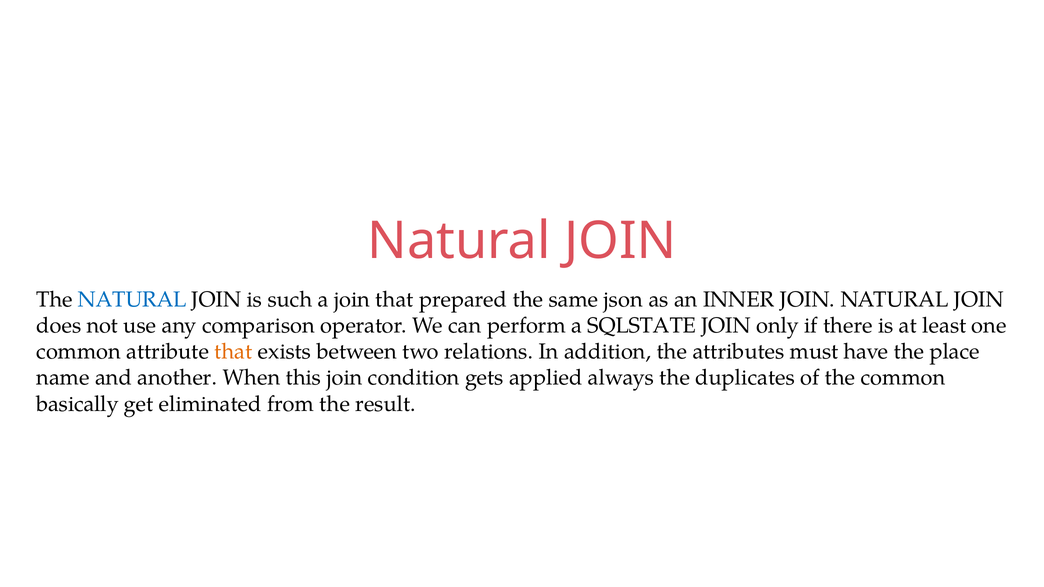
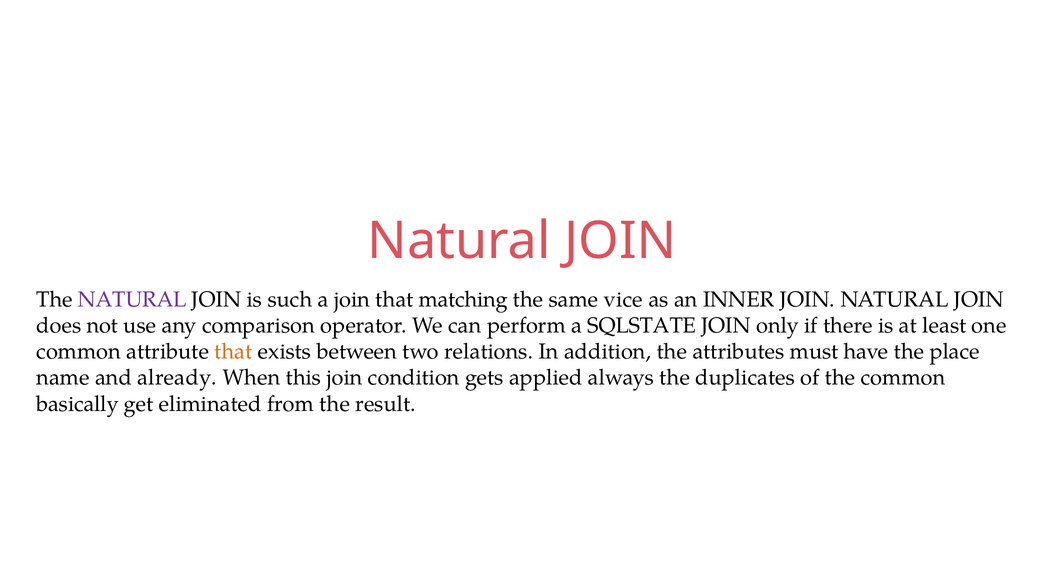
NATURAL colour: blue -> purple (132, 300)
prepared: prepared -> matching (463, 300)
json: json -> vice (623, 300)
another: another -> already (177, 378)
